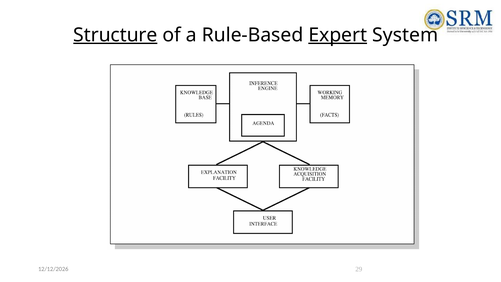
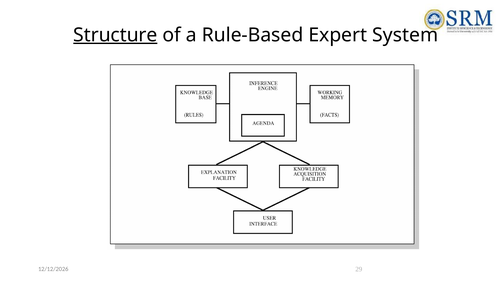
Expert underline: present -> none (338, 35)
